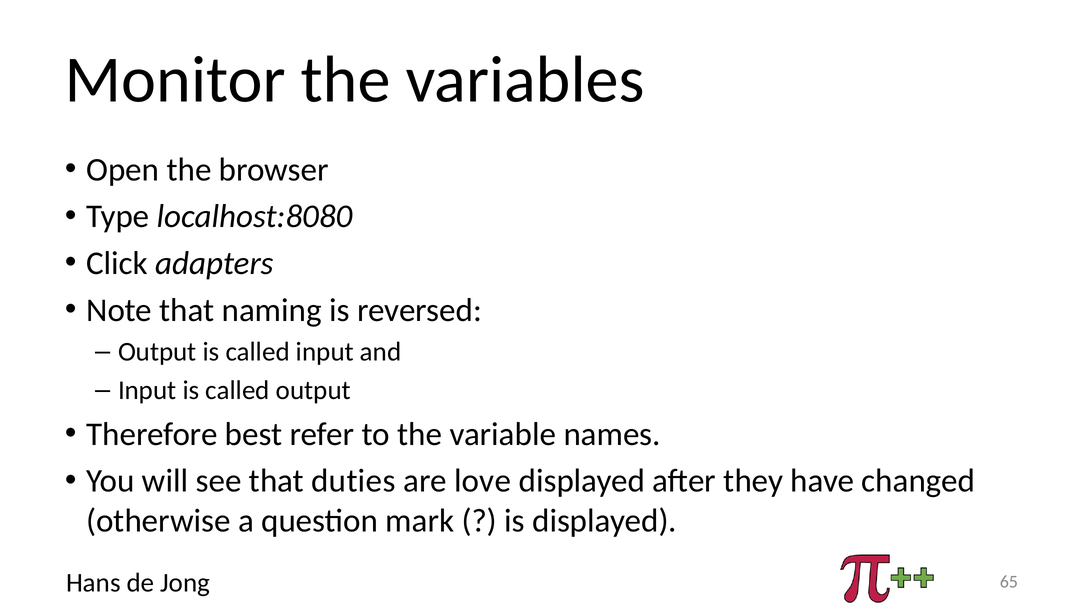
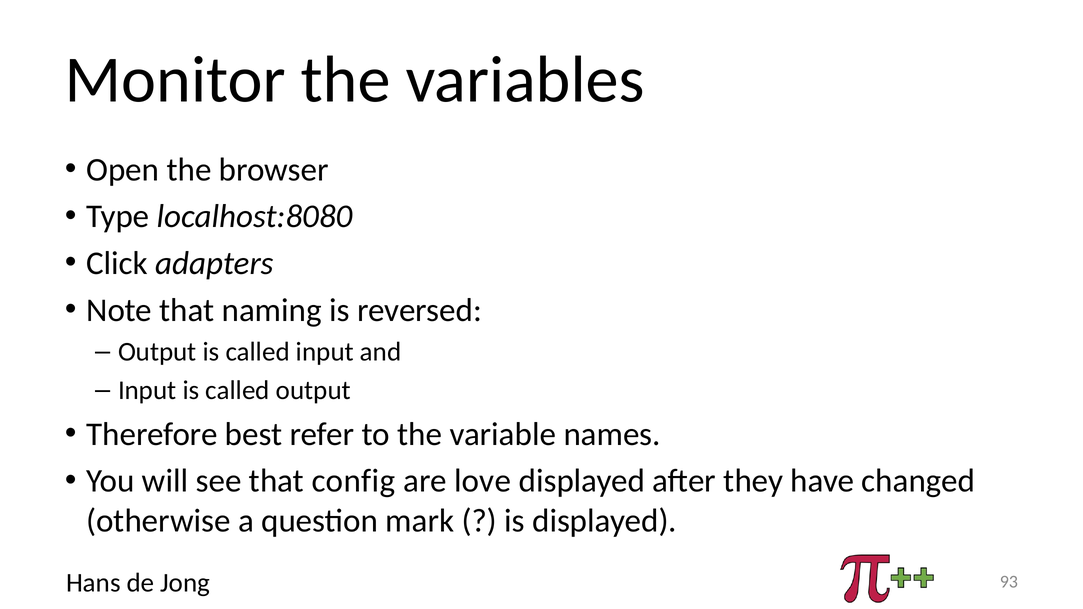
duties: duties -> config (353, 481)
65: 65 -> 93 (1009, 582)
